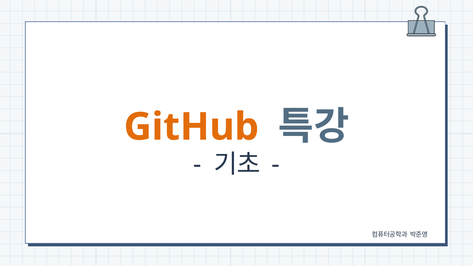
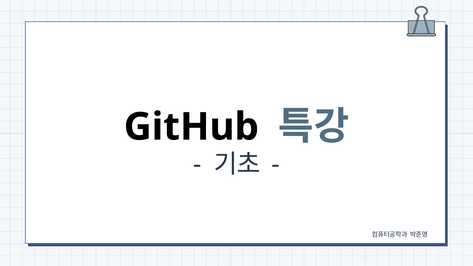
GitHub colour: orange -> black (191, 127)
